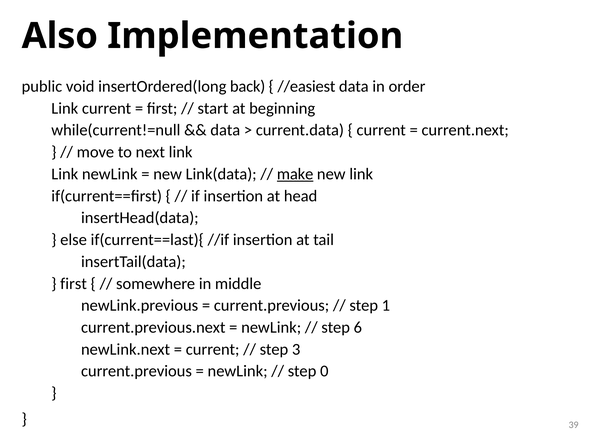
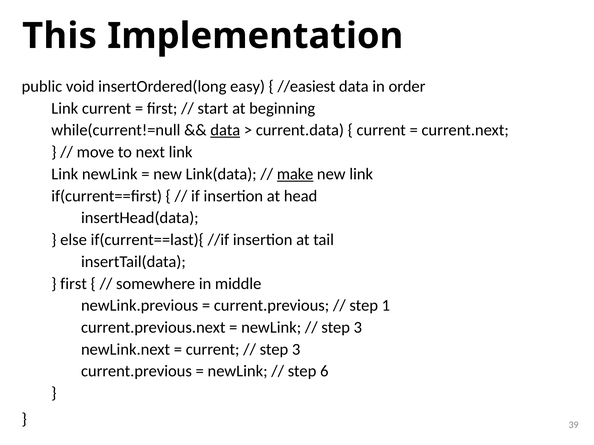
Also: Also -> This (60, 36)
back: back -> easy (248, 86)
data underline: none -> present (225, 130)
6: 6 -> 3 (358, 328)
0: 0 -> 6 (324, 372)
